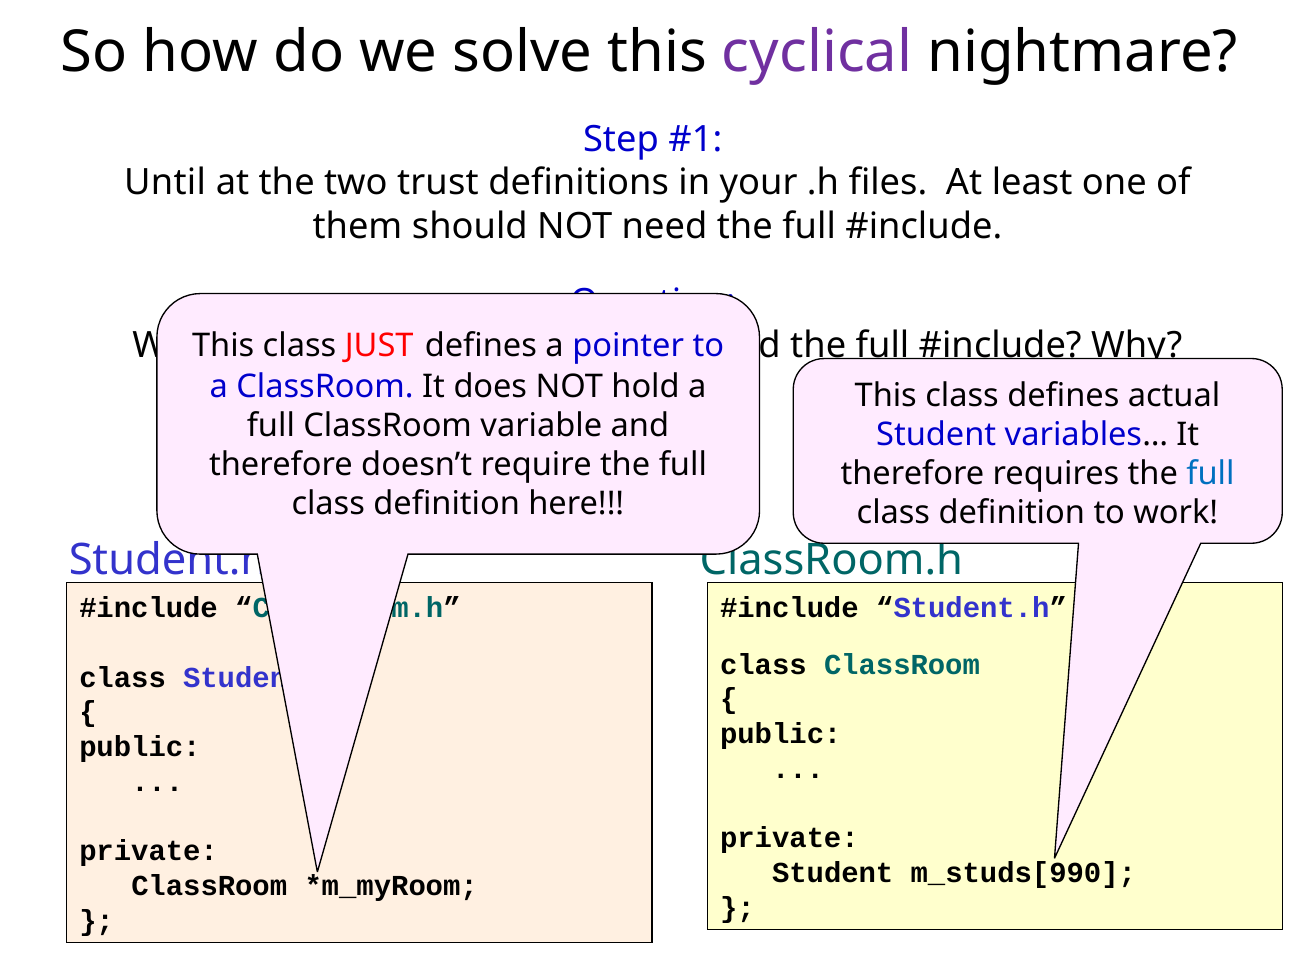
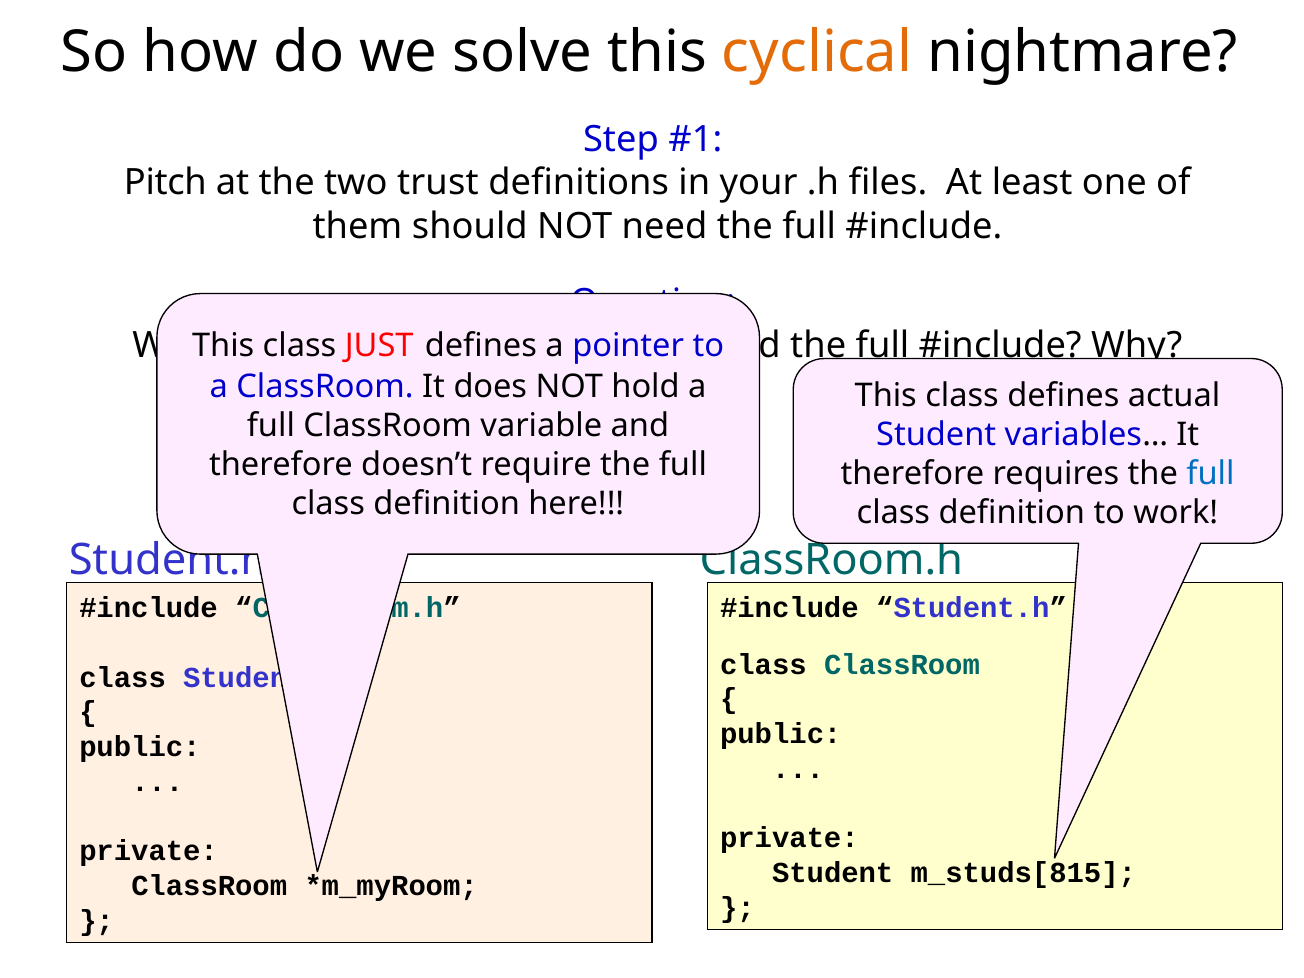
cyclical colour: purple -> orange (817, 52)
Until: Until -> Pitch (165, 183)
m_studs[990: m_studs[990 -> m_studs[815 (1023, 873)
